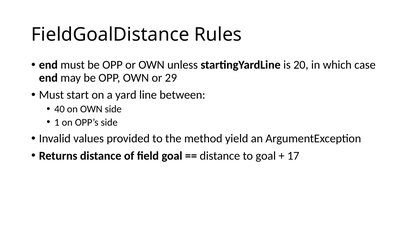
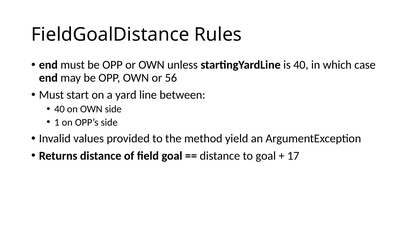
is 20: 20 -> 40 (301, 65)
29: 29 -> 56 (171, 78)
